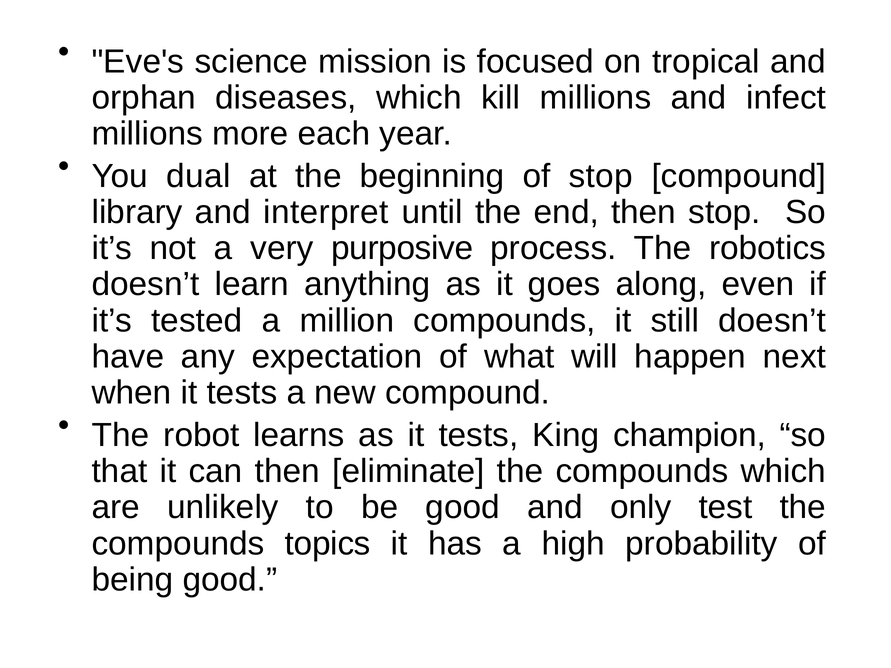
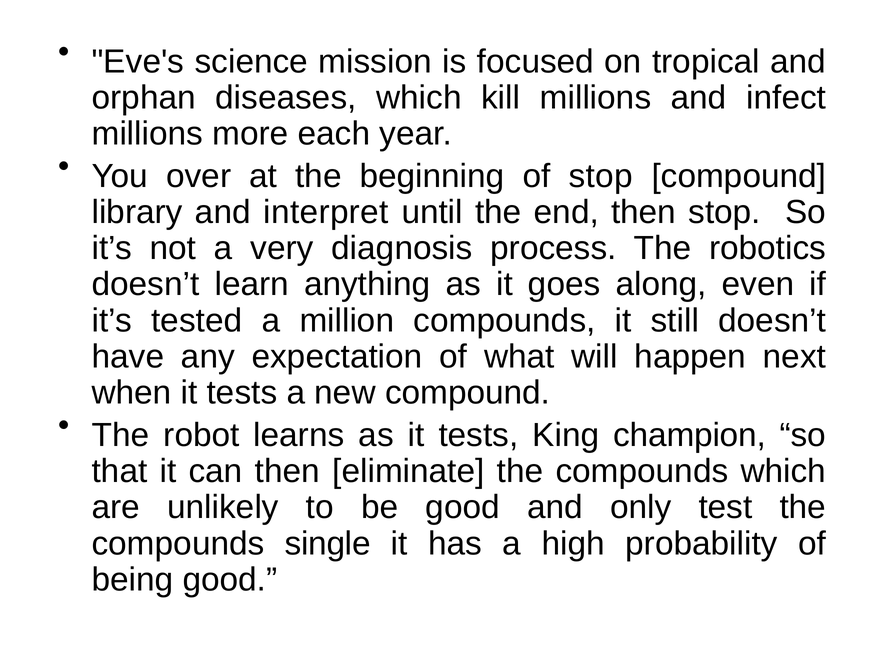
dual: dual -> over (199, 176)
purposive: purposive -> diagnosis (402, 248)
topics: topics -> single (328, 544)
